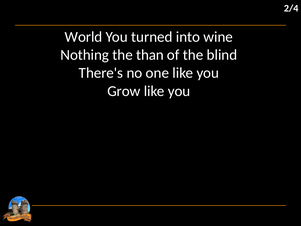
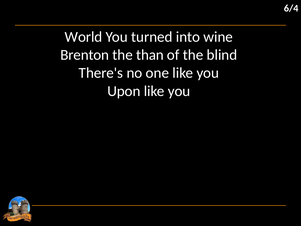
2/4: 2/4 -> 6/4 (291, 8)
Nothing: Nothing -> Brenton (85, 55)
Grow: Grow -> Upon (124, 91)
